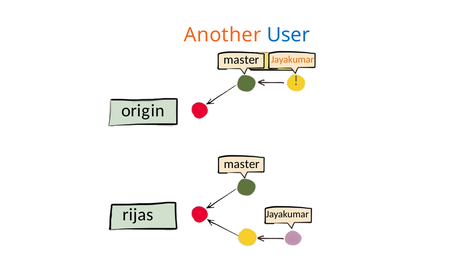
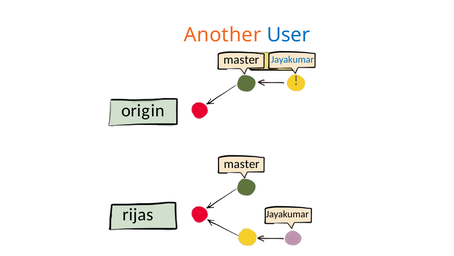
Jayakumar colour: orange -> blue (292, 59)
